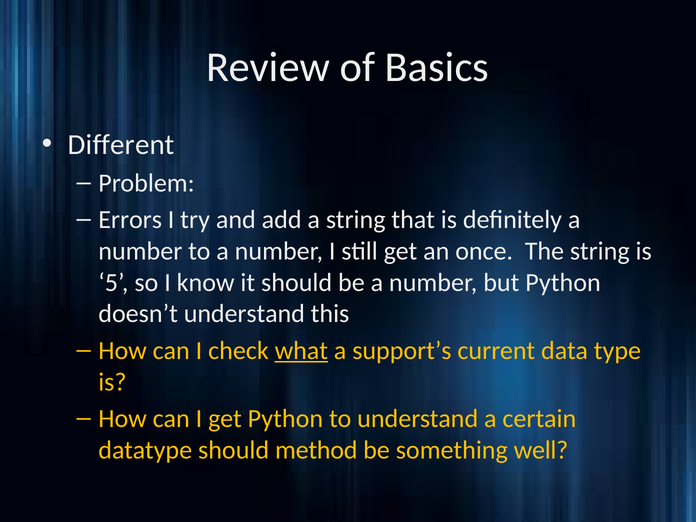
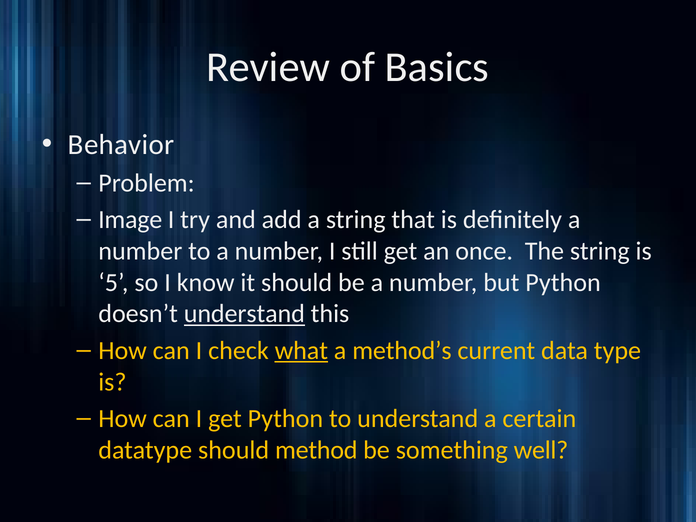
Different: Different -> Behavior (121, 145)
Errors: Errors -> Image (130, 220)
understand underline: none -> present (244, 314)
support’s: support’s -> method’s (402, 351)
